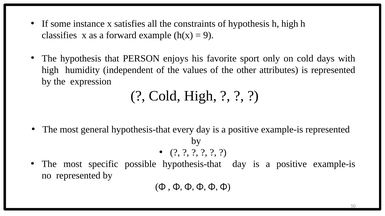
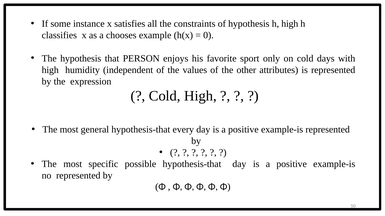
forward: forward -> chooses (121, 35)
9: 9 -> 0 (208, 35)
